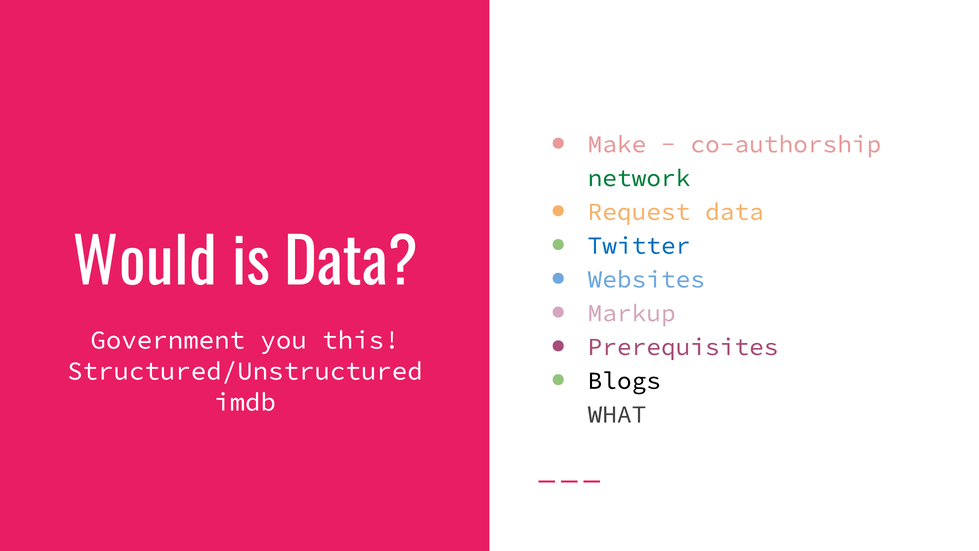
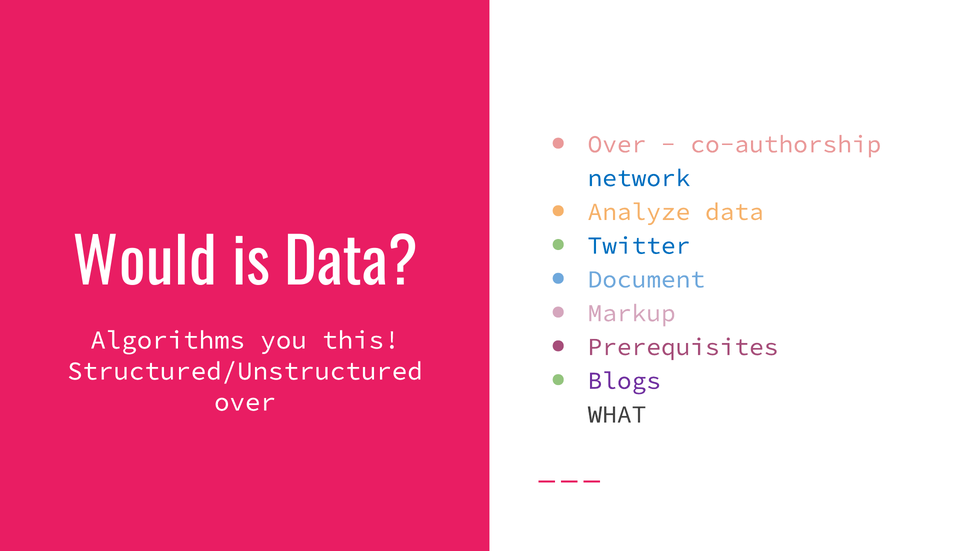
Make: Make -> Over (617, 144)
network colour: green -> blue (639, 178)
Request: Request -> Analyze (639, 212)
Websites: Websites -> Document (646, 279)
Government: Government -> Algorithms (168, 340)
Blogs colour: black -> purple (624, 381)
imdb: imdb -> over (245, 402)
